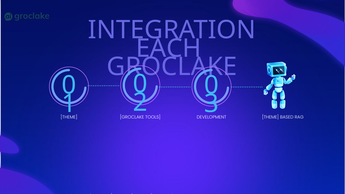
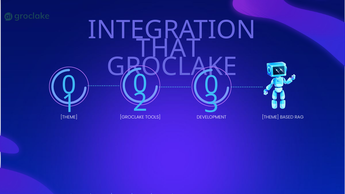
EACH: EACH -> THAT (168, 48)
